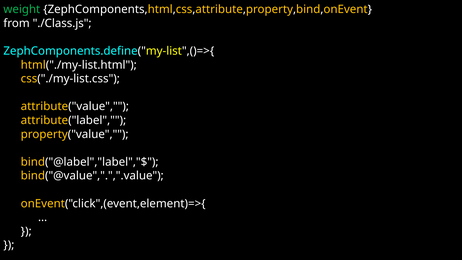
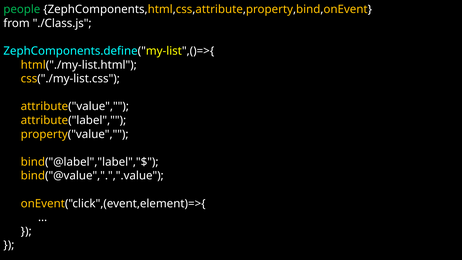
weight: weight -> people (22, 9)
